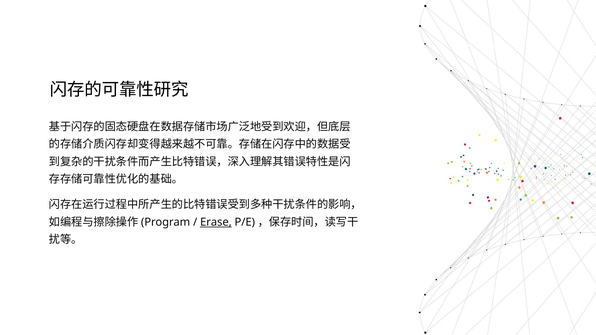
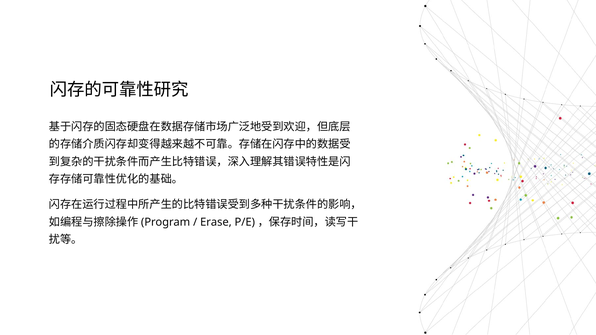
Erase underline: present -> none (216, 222)
